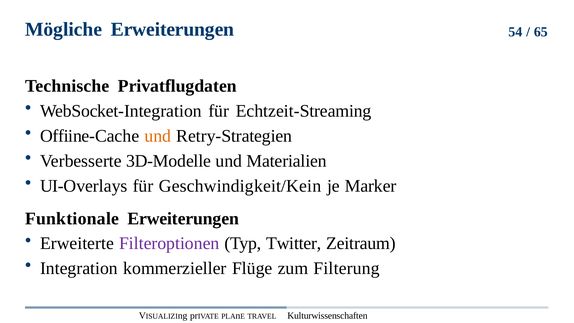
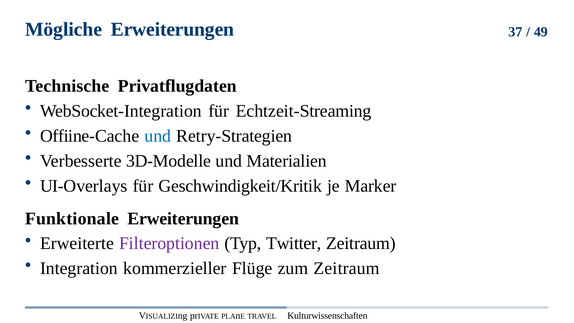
54: 54 -> 37 (515, 32)
65: 65 -> 49 (541, 32)
und colour: orange -> blue (158, 136)
Geschwindigkeit/Kein: Geschwindigkeit/Kein -> Geschwindigkeit/Kritik (240, 186)
zum Filterung: Filterung -> Zeitraum (347, 268)
